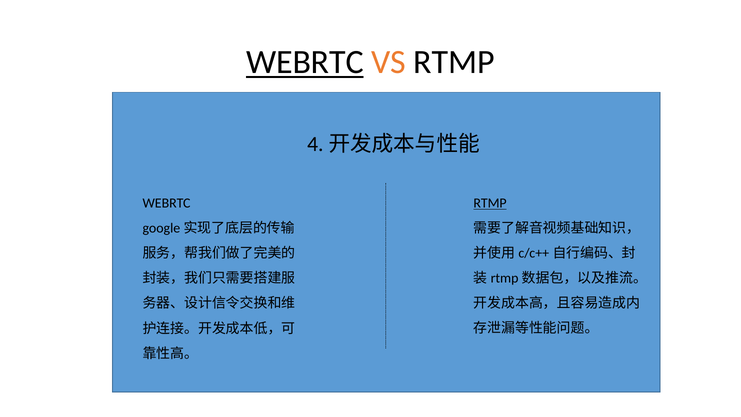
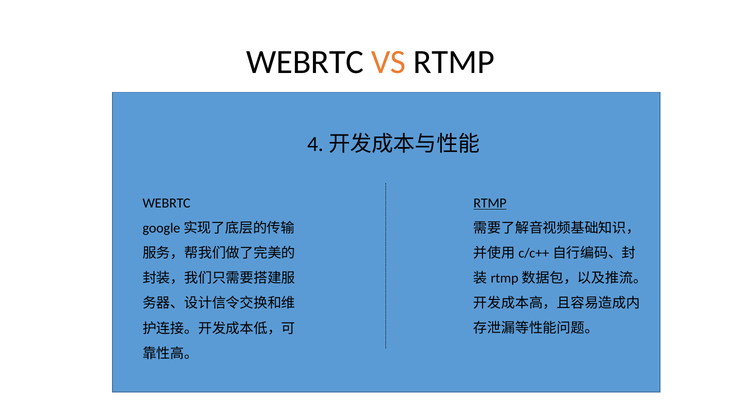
WEBRTC underline: present -> none (305, 62)
